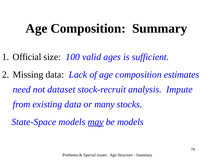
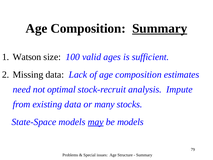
Summary underline: none -> present (160, 28)
Official: Official -> Watson (27, 57)
dataset: dataset -> optimal (61, 89)
